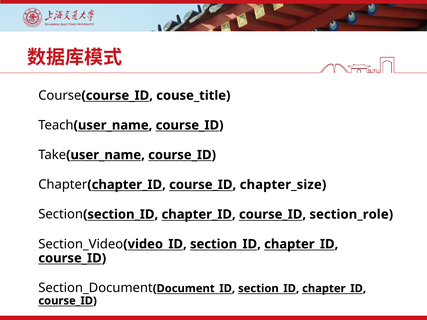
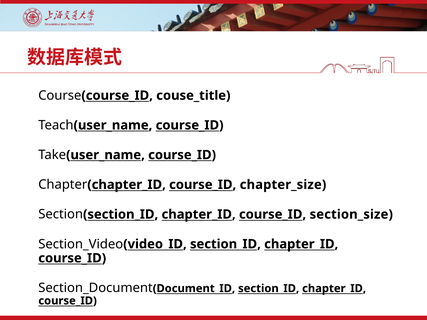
section_role: section_role -> section_size (351, 215)
